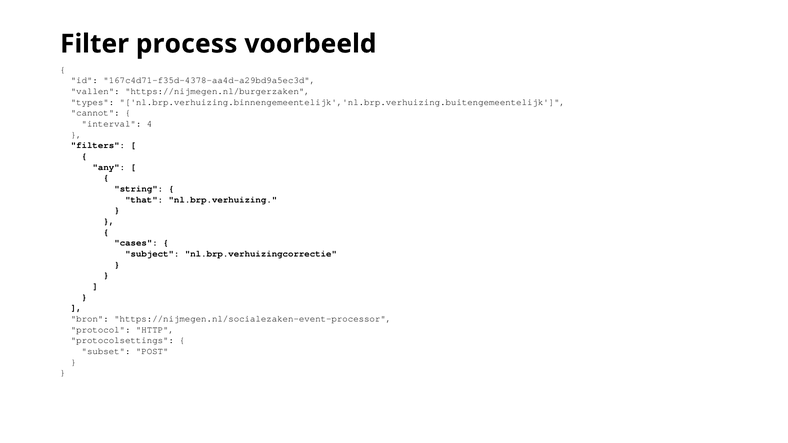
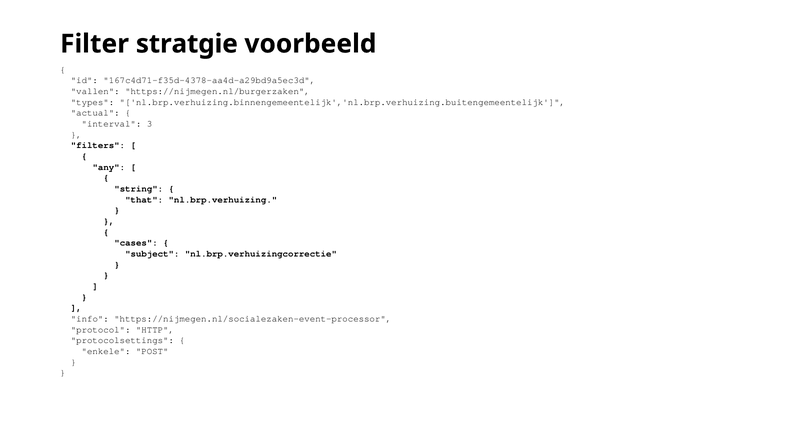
process: process -> stratgie (187, 44)
cannot: cannot -> actual (95, 113)
4: 4 -> 3 (149, 124)
bron: bron -> info (90, 319)
subset: subset -> enkele (106, 352)
